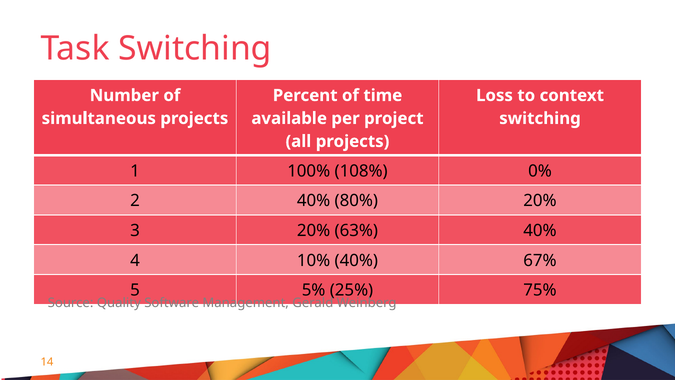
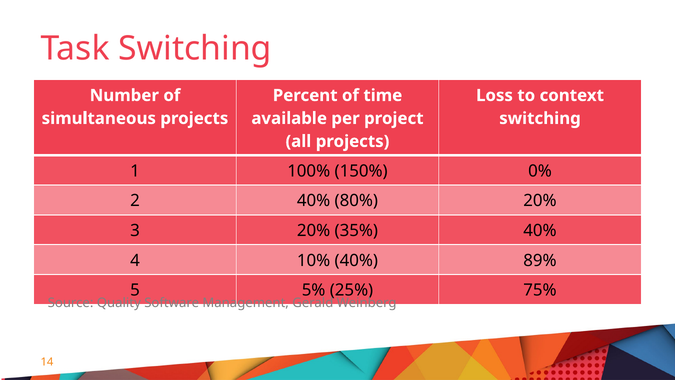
108%: 108% -> 150% (361, 171)
63%: 63% -> 35% (356, 230)
67%: 67% -> 89% (540, 260)
